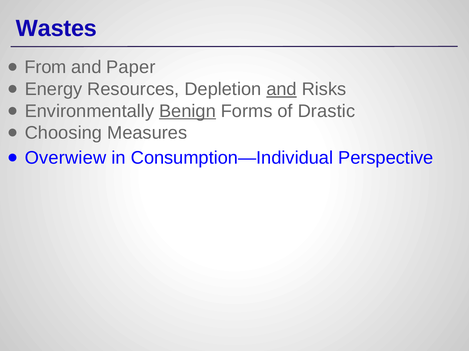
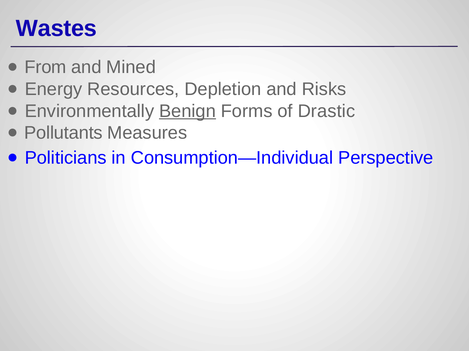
Paper: Paper -> Mined (131, 67)
and underline: present -> none (282, 89)
Choosing: Choosing -> Pollutants (64, 133)
Overwiew: Overwiew -> Politicians (66, 158)
